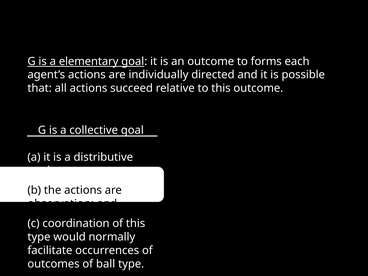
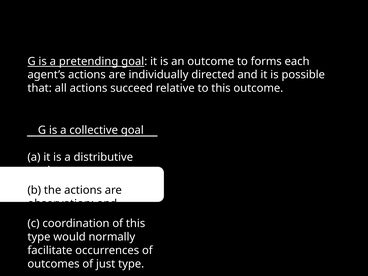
elementary: elementary -> pretending (89, 61)
ball: ball -> just (106, 264)
